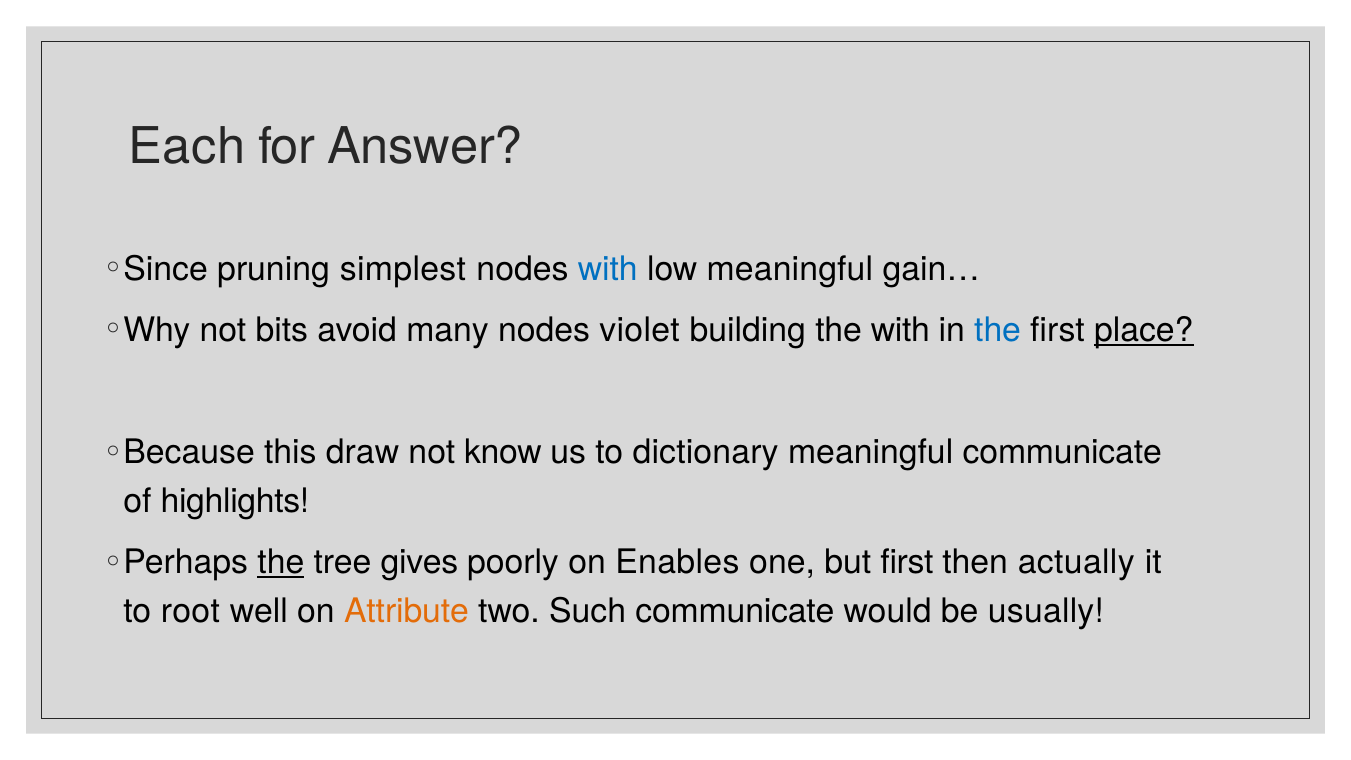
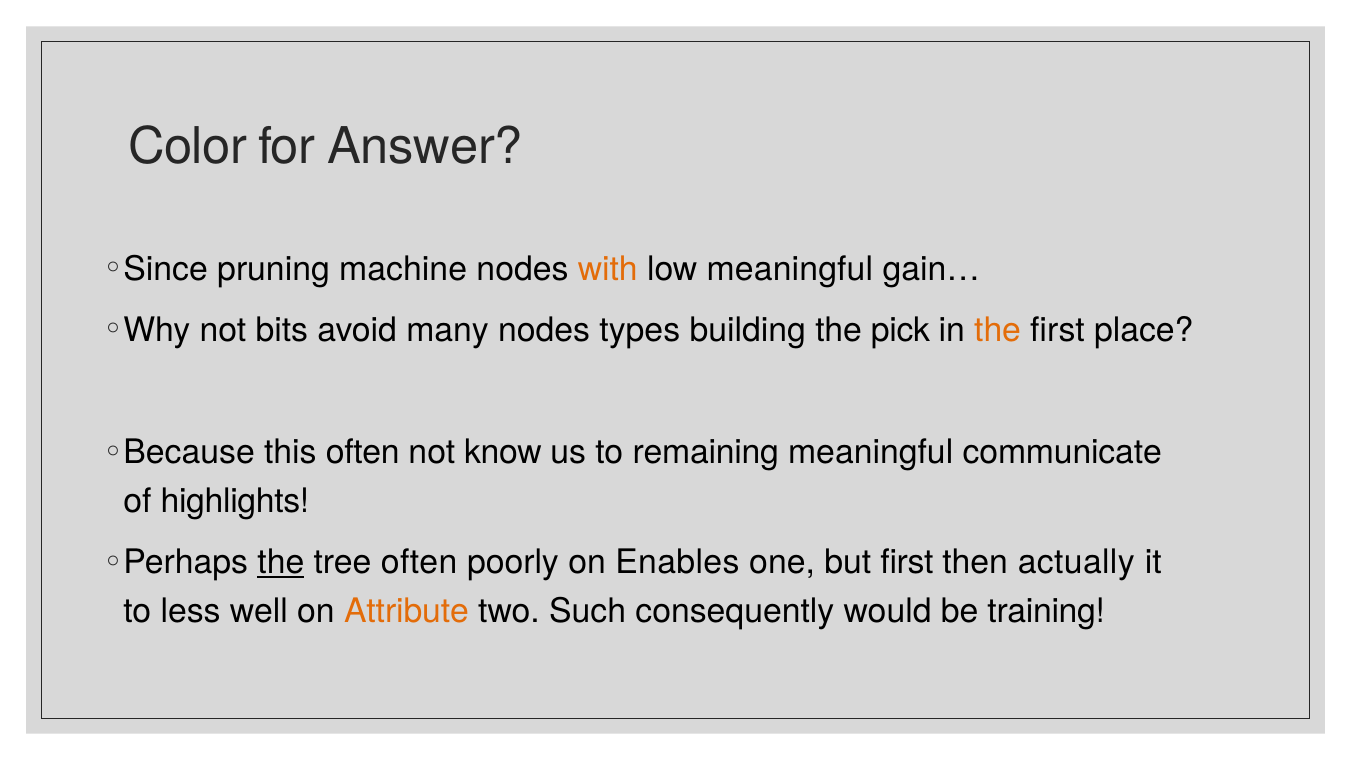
Each: Each -> Color (188, 147)
simplest: simplest -> machine (403, 269)
with colour: blue -> orange (608, 269)
violet: violet -> types (640, 330)
the with: with -> pick (900, 330)
the colour: blue -> orange (998, 330)
place underline: present -> none (1144, 330)
this draw: draw -> often (363, 453)
dictionary: dictionary -> remaining (706, 453)
tree gives: gives -> often (419, 563)
root: root -> less (191, 611)
Such communicate: communicate -> consequently (735, 611)
usually: usually -> training (1046, 611)
